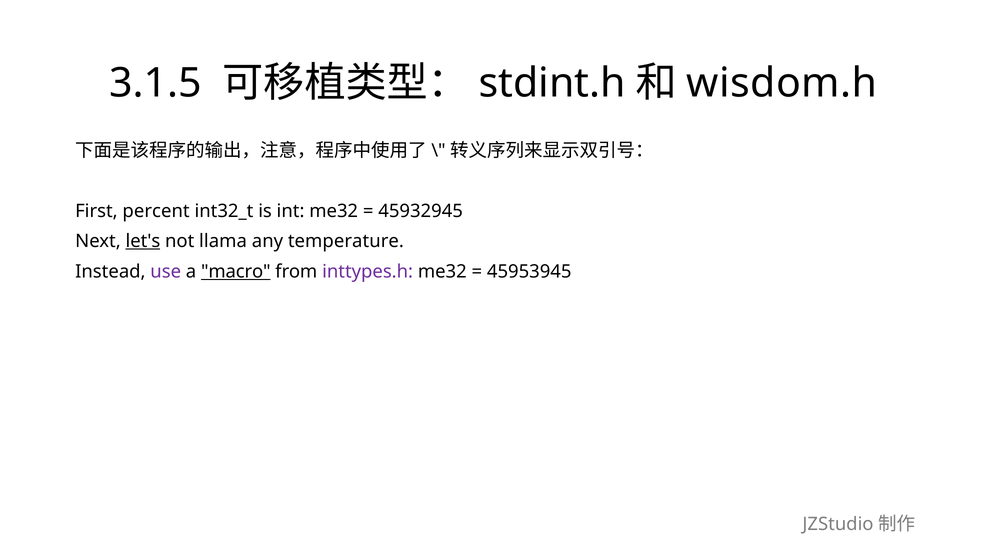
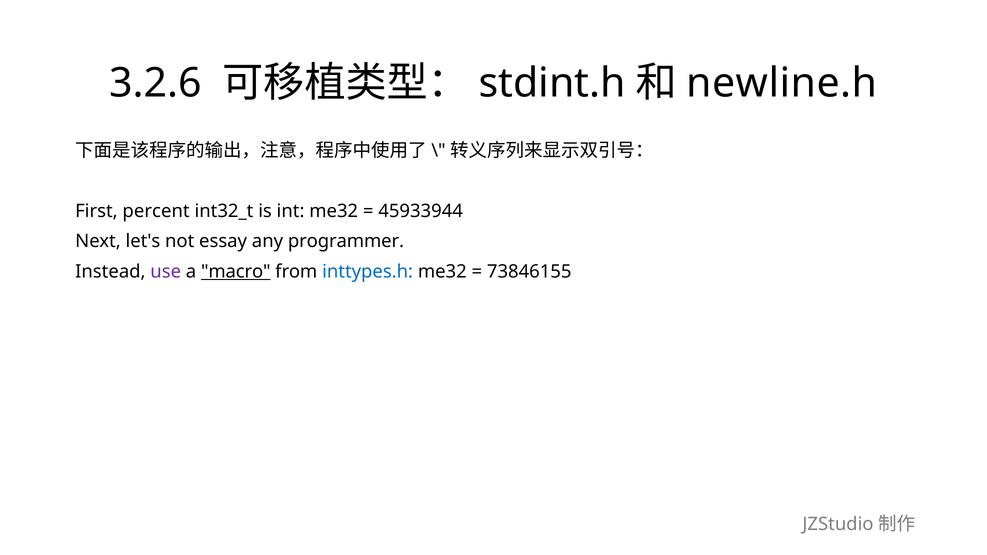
3.1.5: 3.1.5 -> 3.2.6 (156, 83)
wisdom.h: wisdom.h -> newline.h (782, 83)
45932945: 45932945 -> 45933944 (421, 211)
let's underline: present -> none (143, 241)
llama: llama -> essay (223, 241)
temperature: temperature -> programmer (346, 241)
inttypes.h colour: purple -> blue (368, 272)
45953945: 45953945 -> 73846155 (529, 272)
